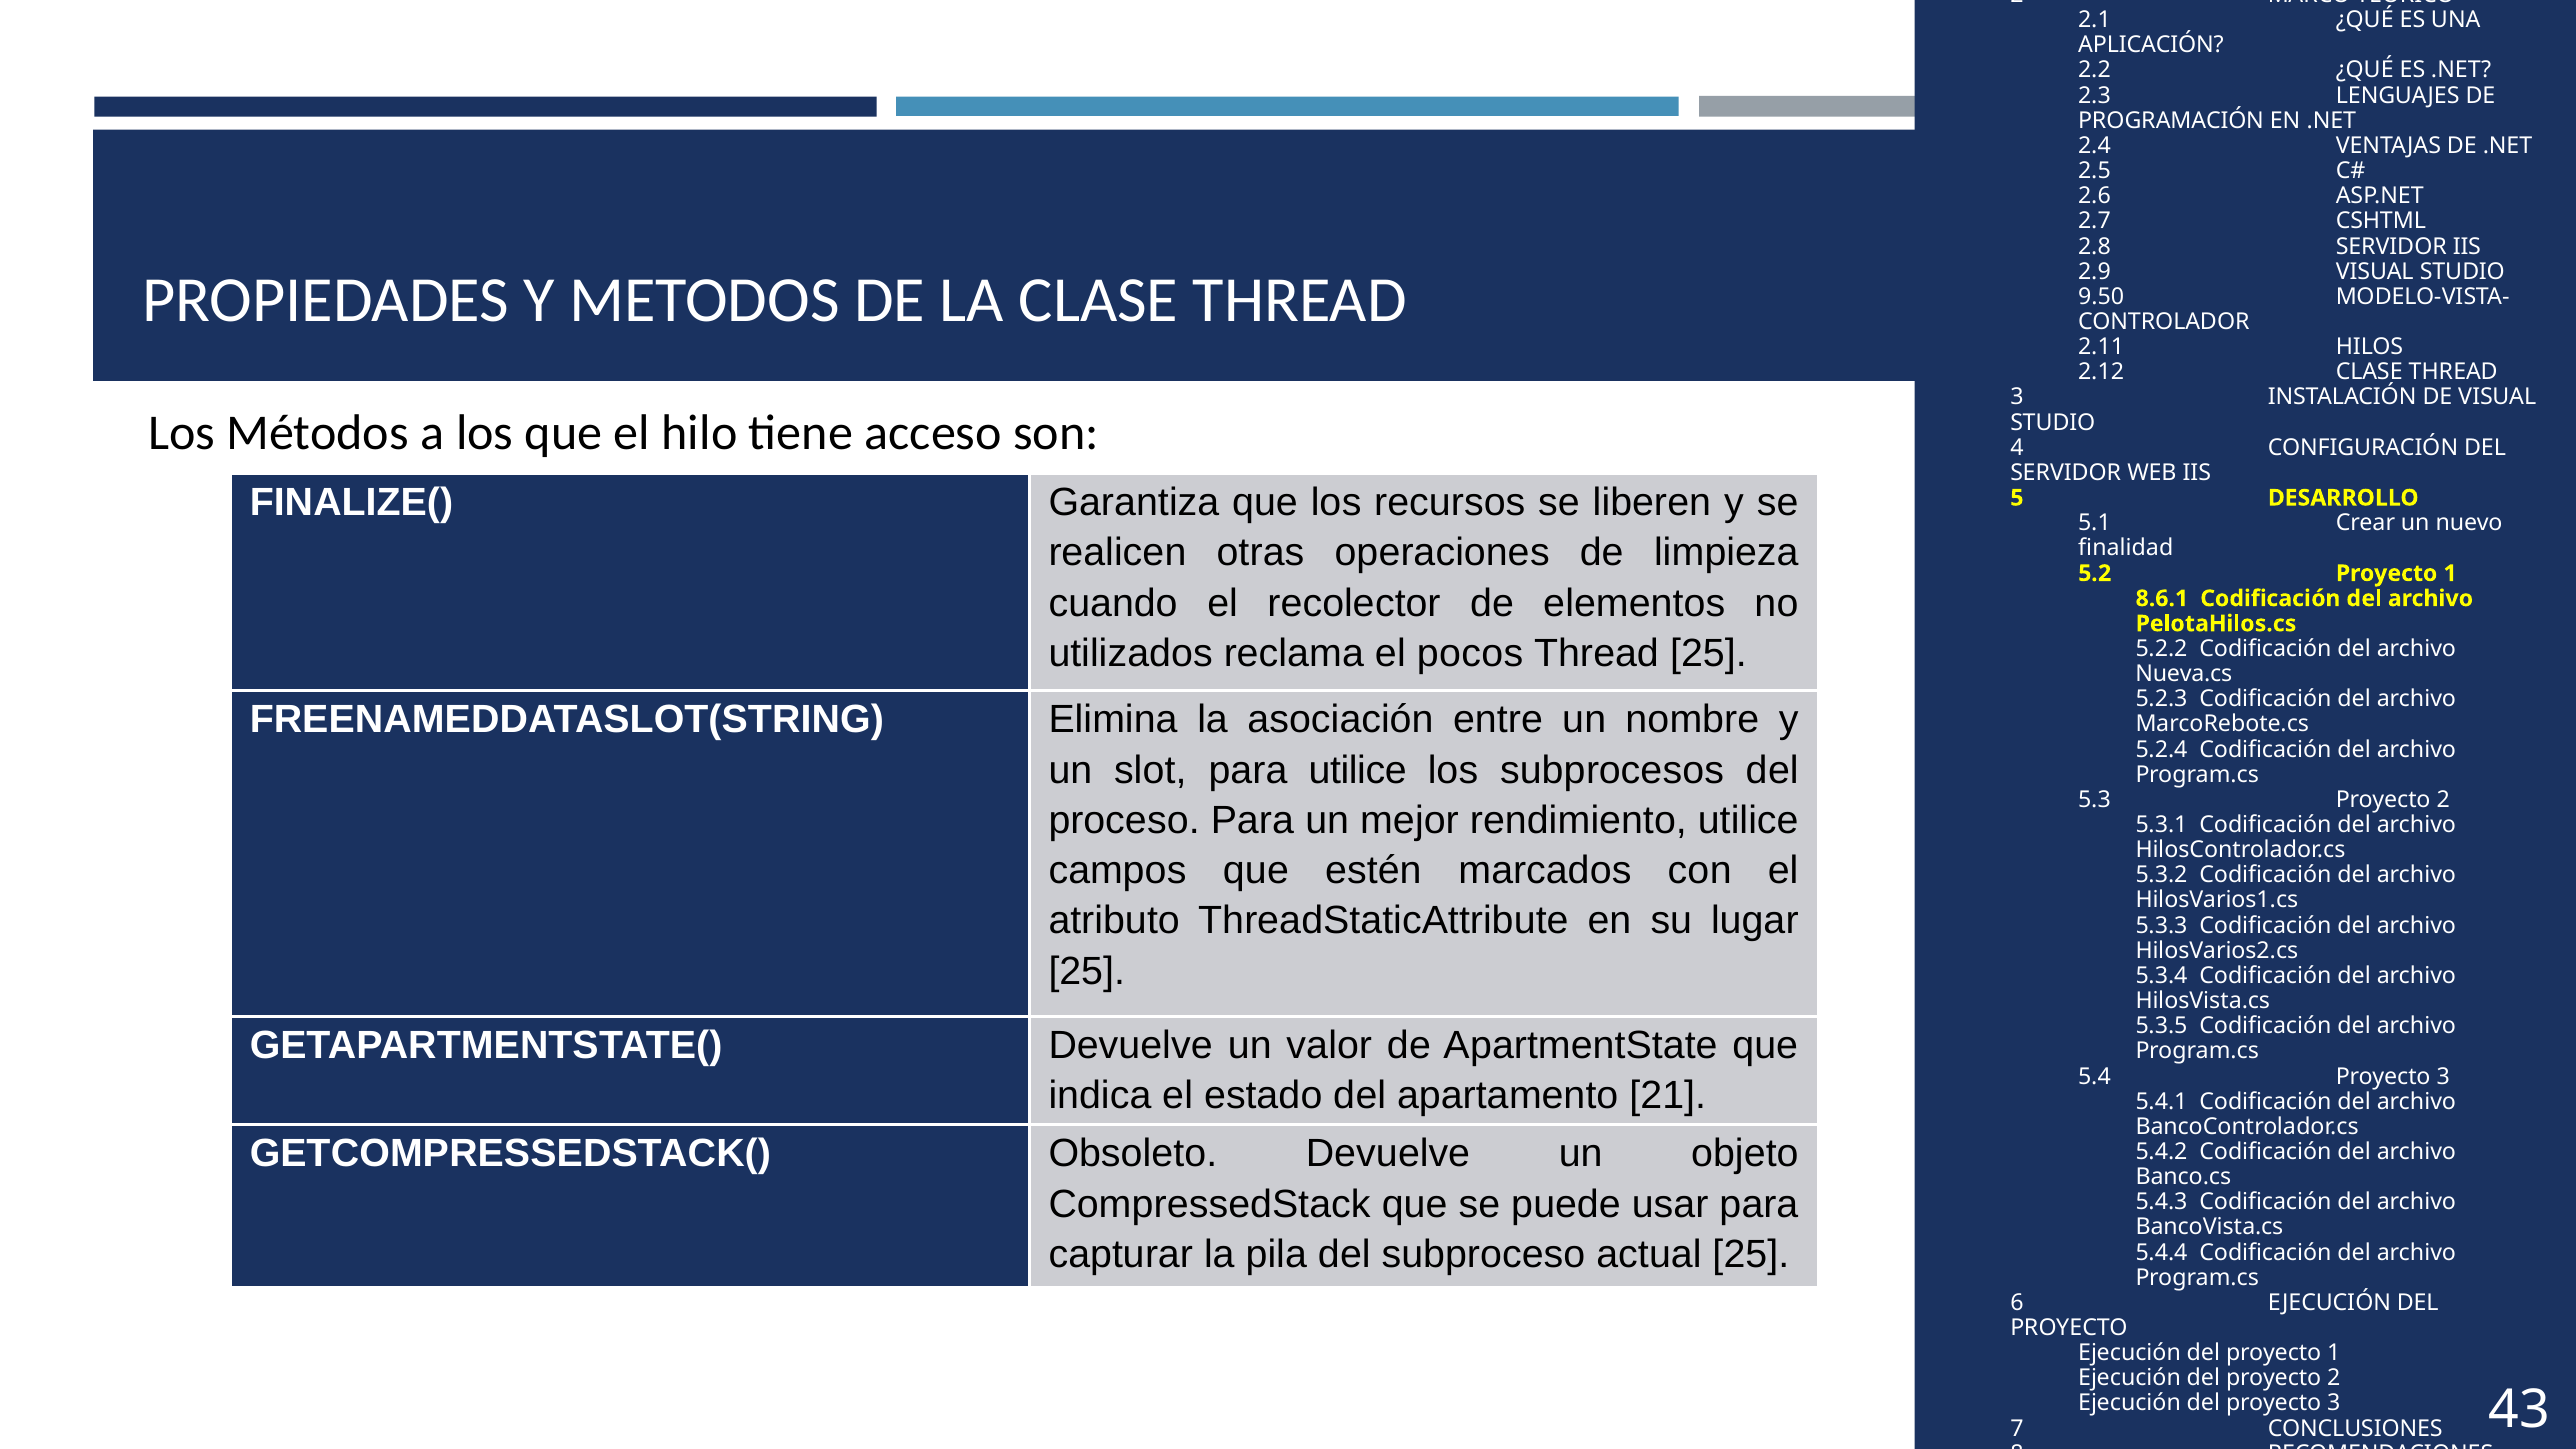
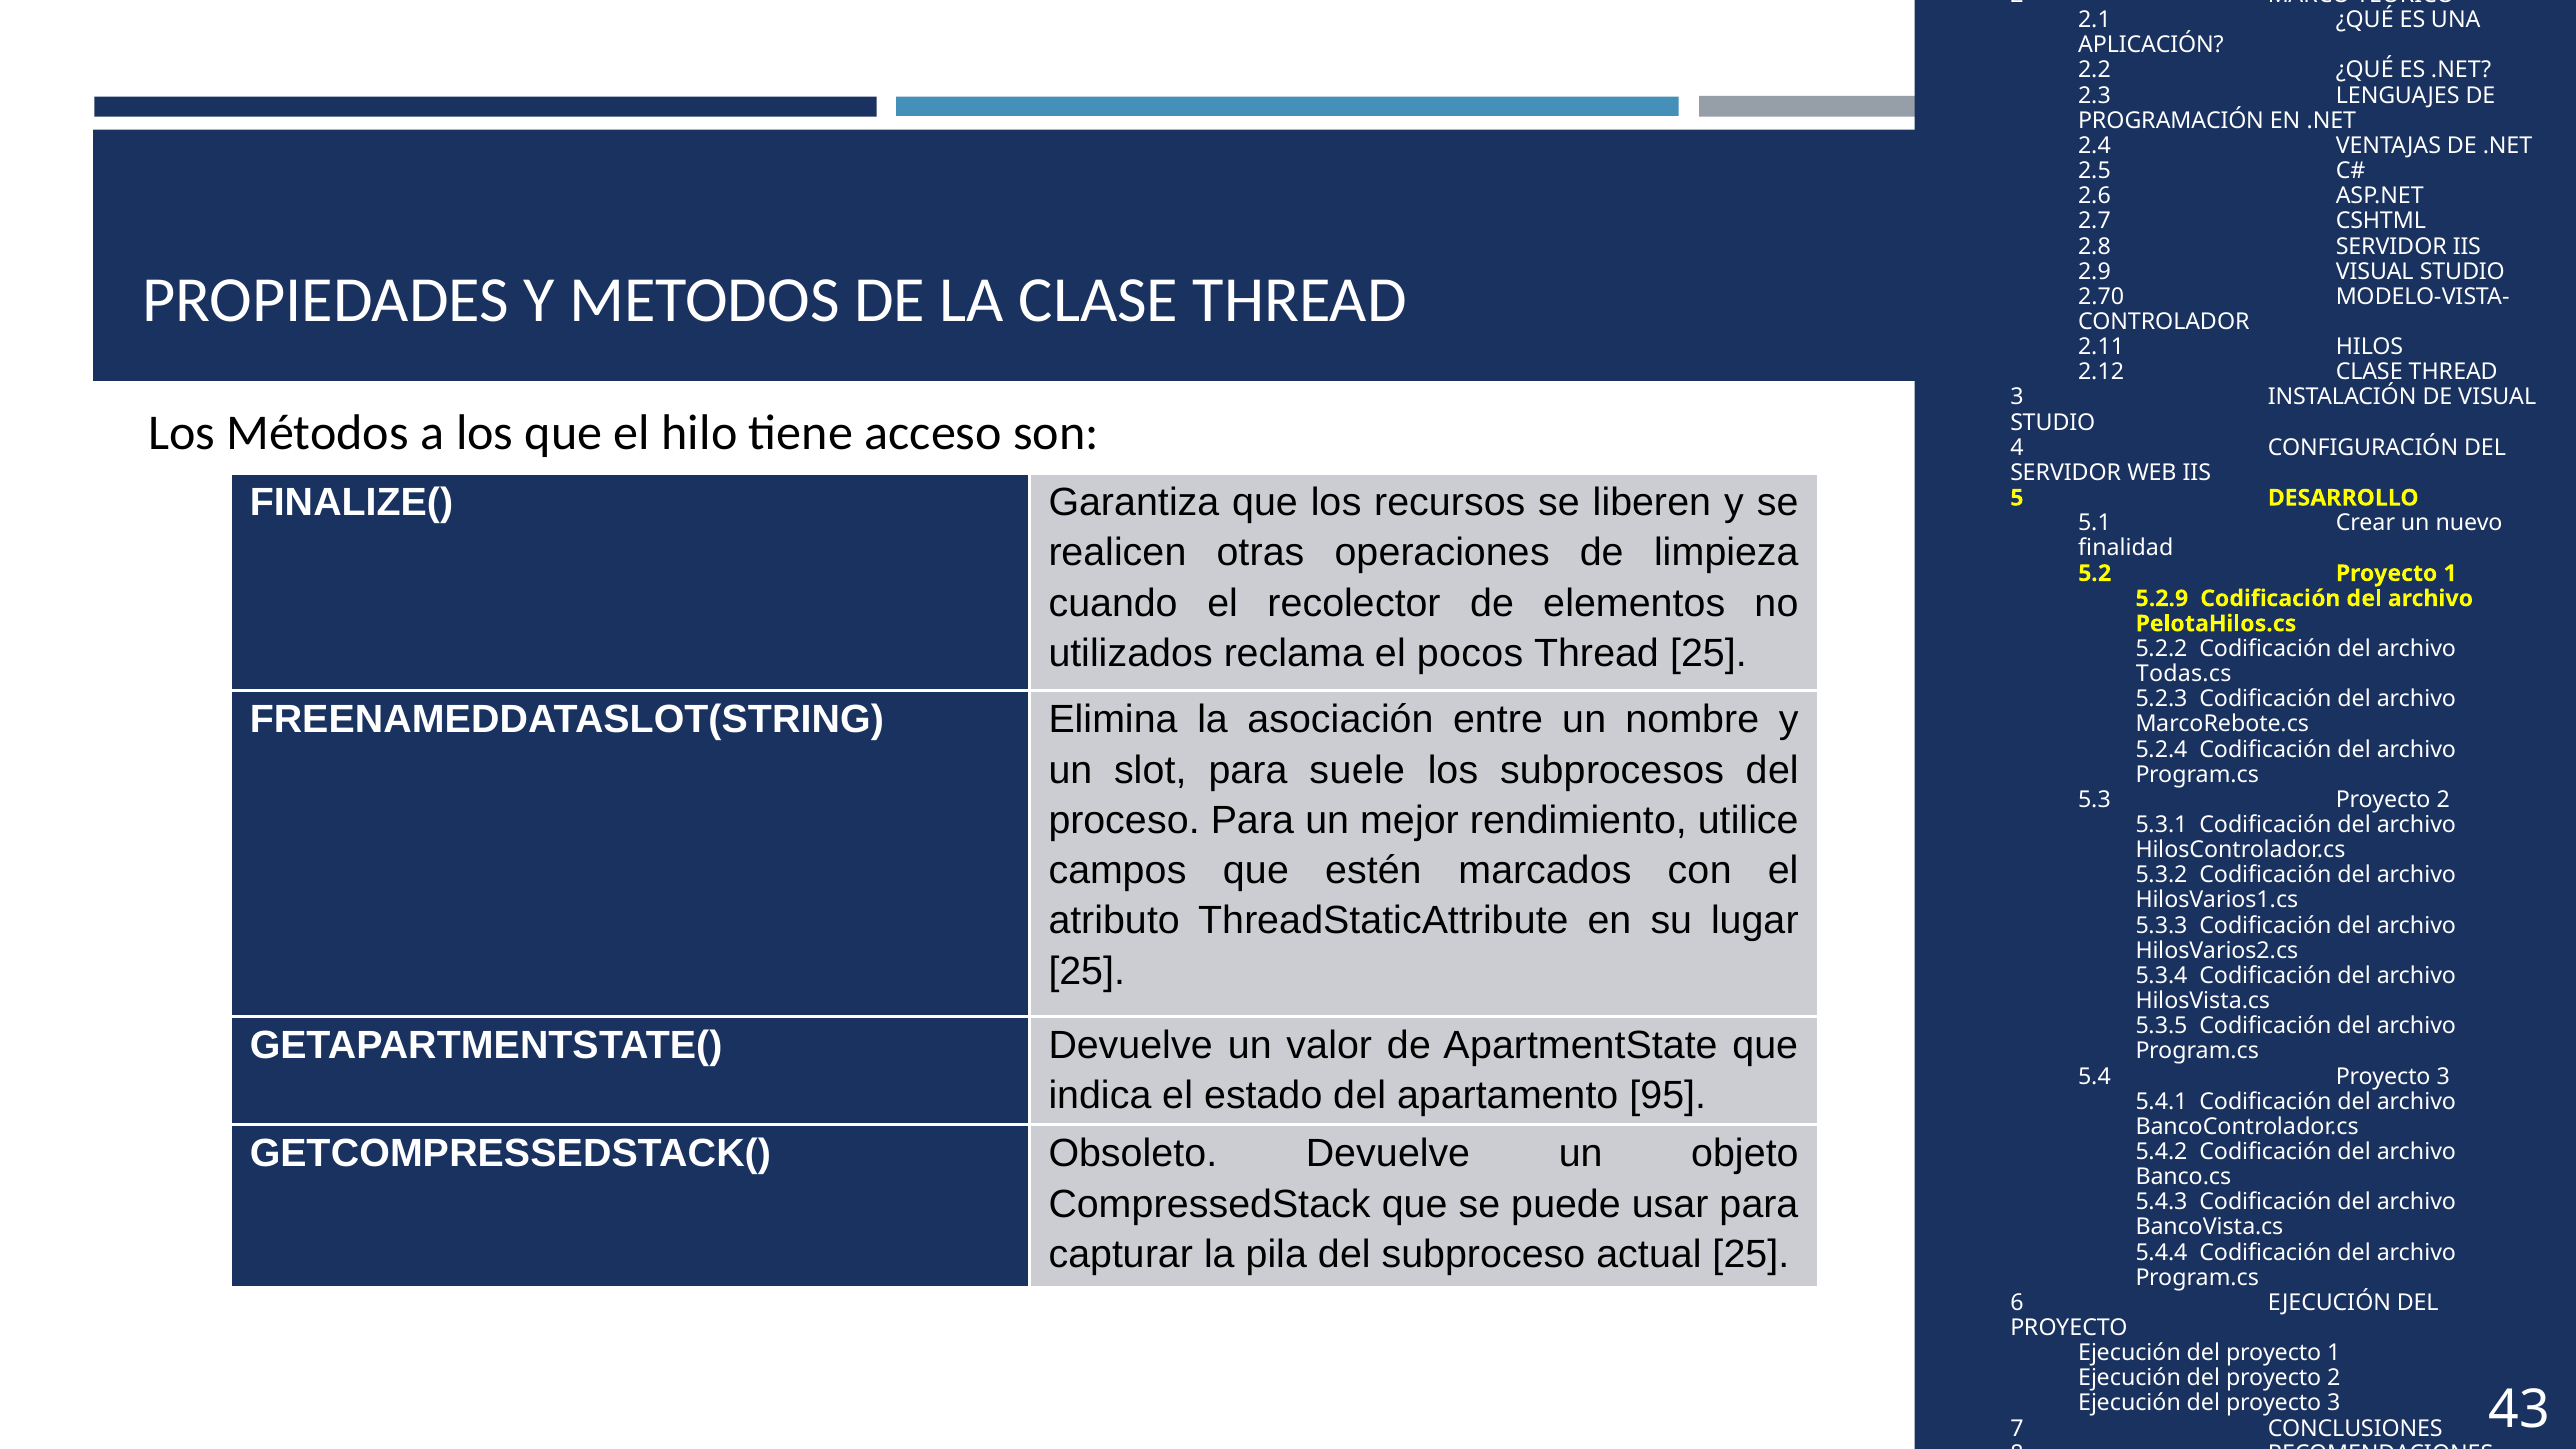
9.50: 9.50 -> 2.70 (2101, 297)
8.6.1: 8.6.1 -> 5.2.9 (2162, 599)
Nueva.cs: Nueva.cs -> Todas.cs (2184, 674)
para utilice: utilice -> suele (1357, 770)
21: 21 -> 95 (1668, 1096)
